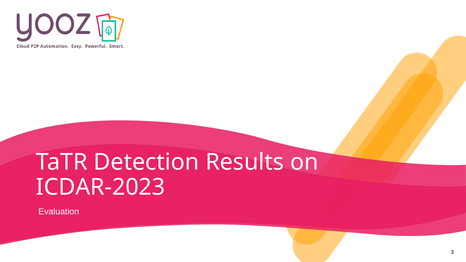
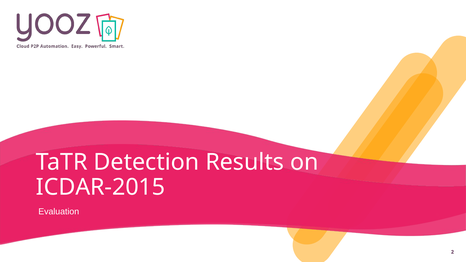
ICDAR-2023: ICDAR-2023 -> ICDAR-2015 (101, 187)
